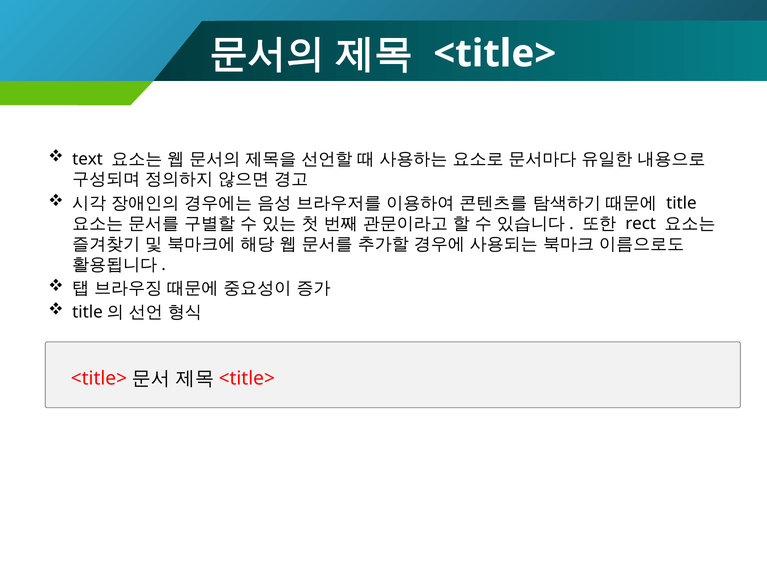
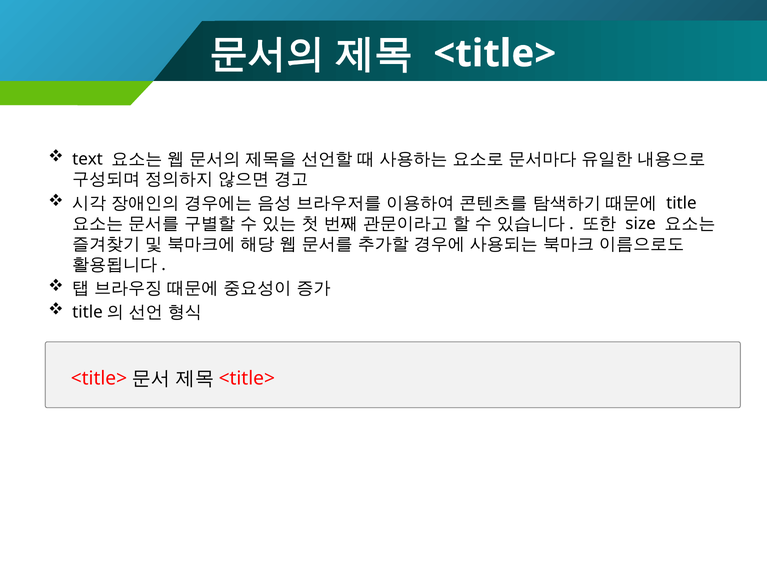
rect: rect -> size (641, 224)
